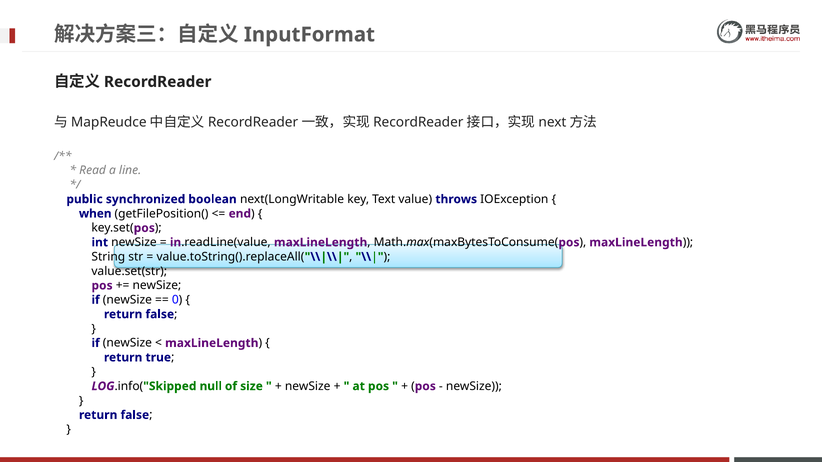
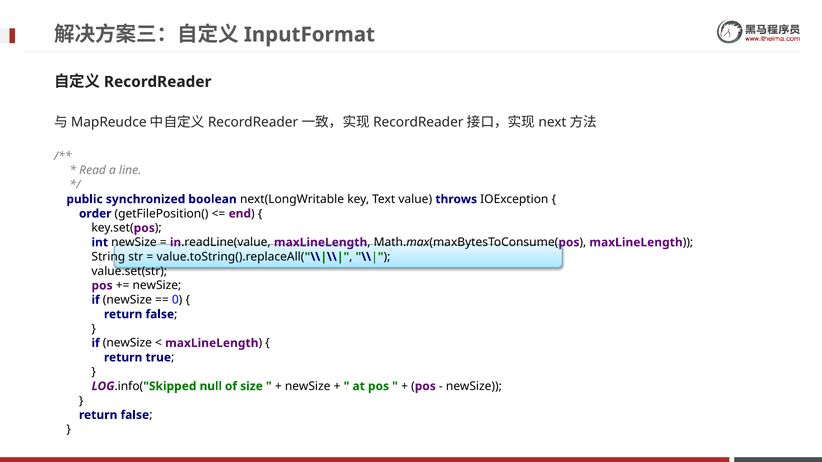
when: when -> order (95, 214)
